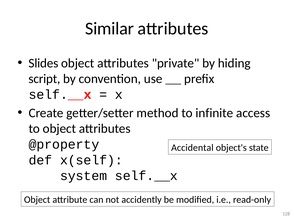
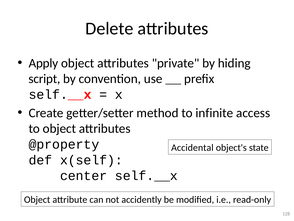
Similar: Similar -> Delete (109, 28)
Slides: Slides -> Apply (43, 63)
system: system -> center (84, 175)
